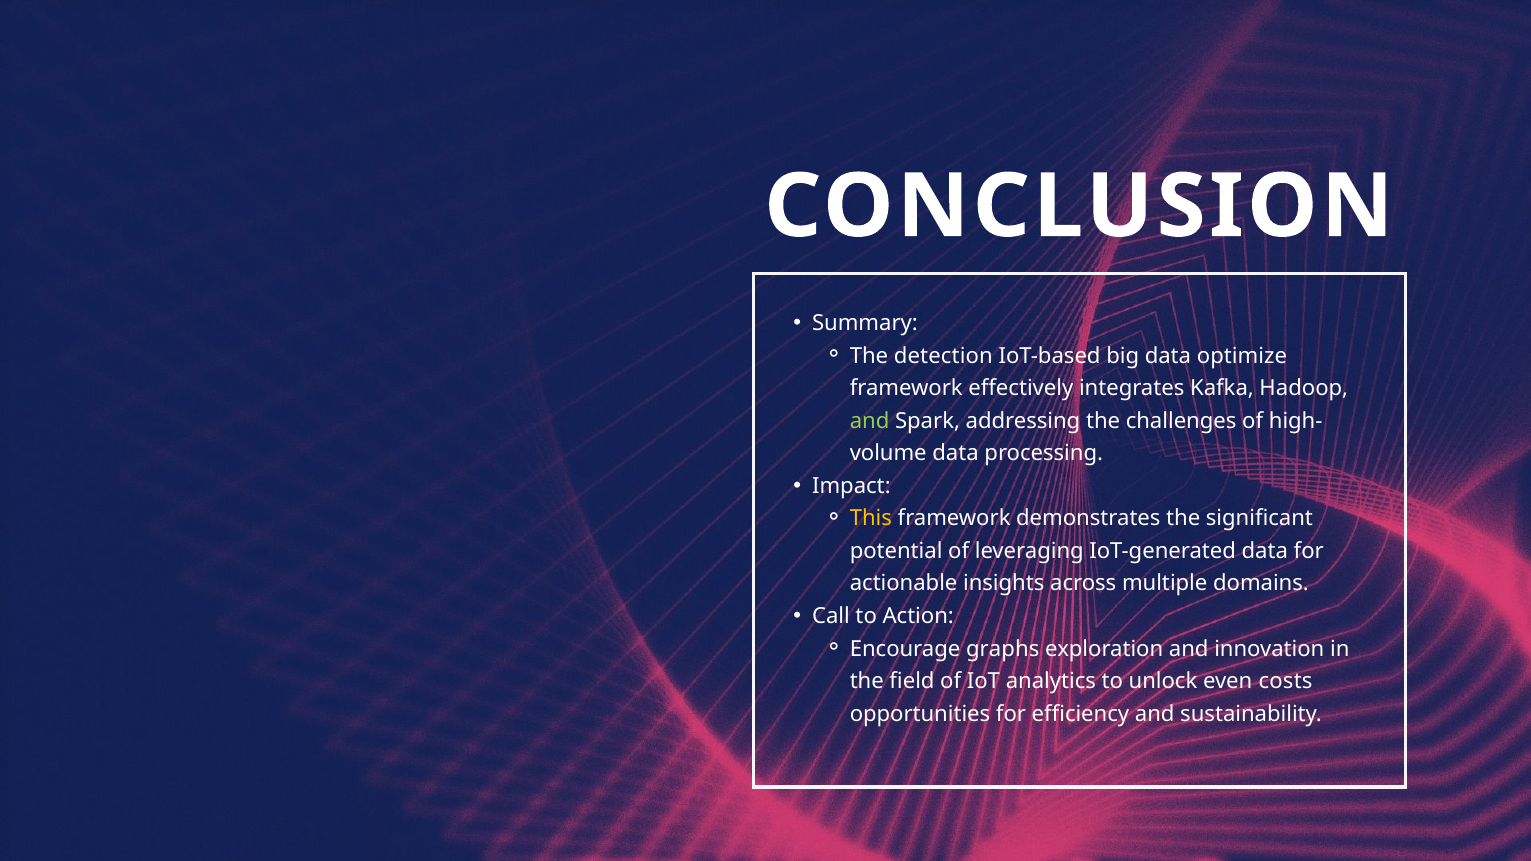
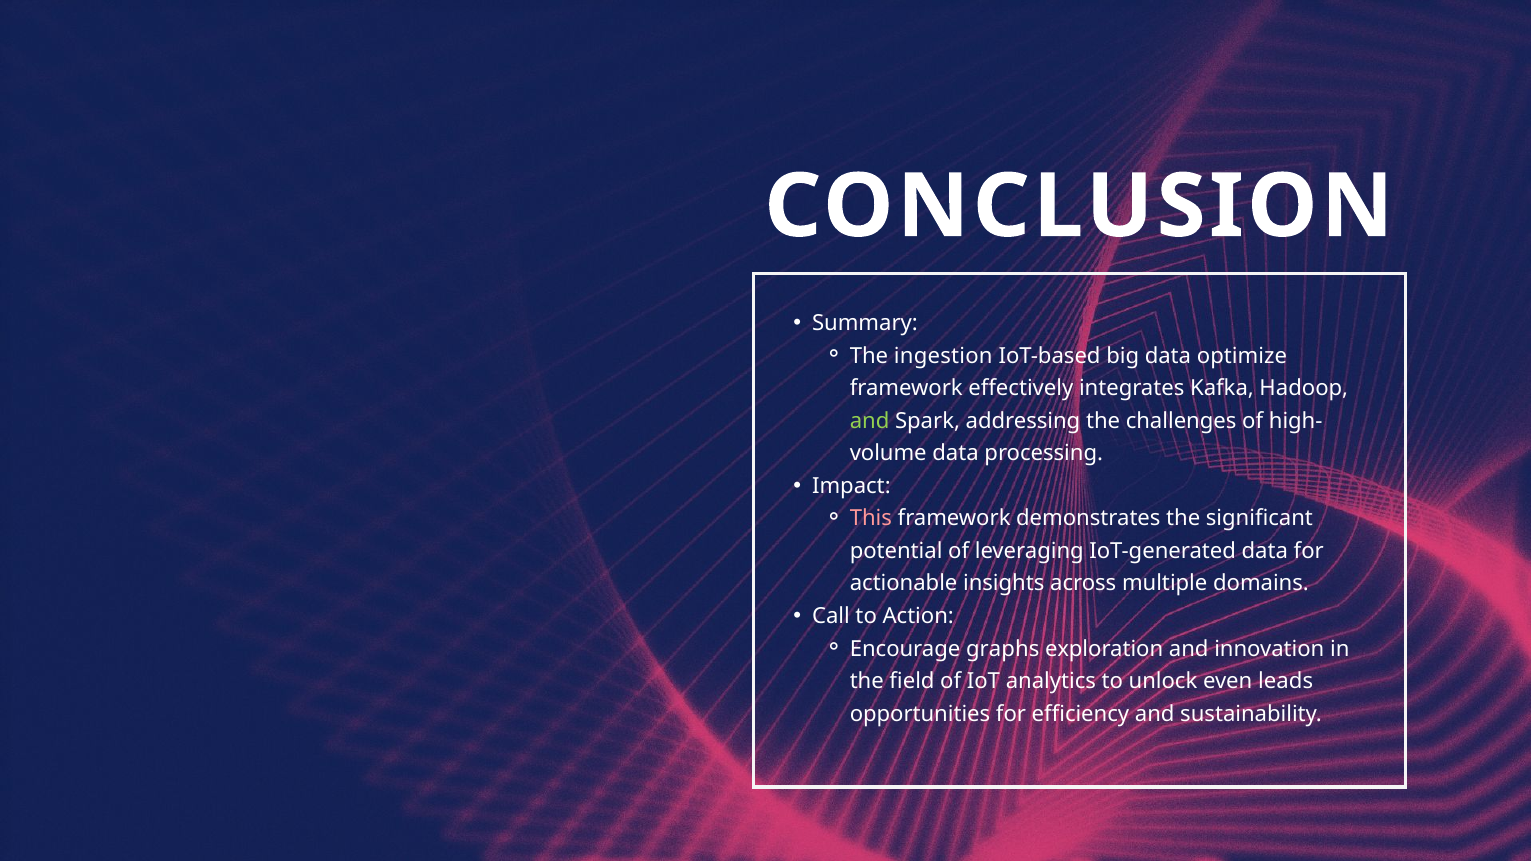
detection: detection -> ingestion (943, 356)
This colour: yellow -> pink (871, 519)
costs: costs -> leads (1286, 681)
